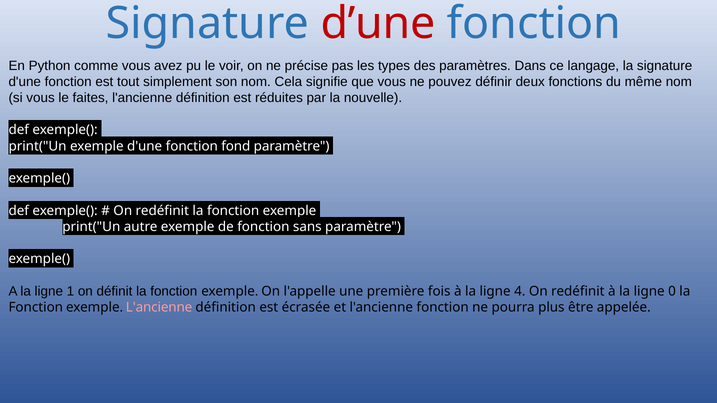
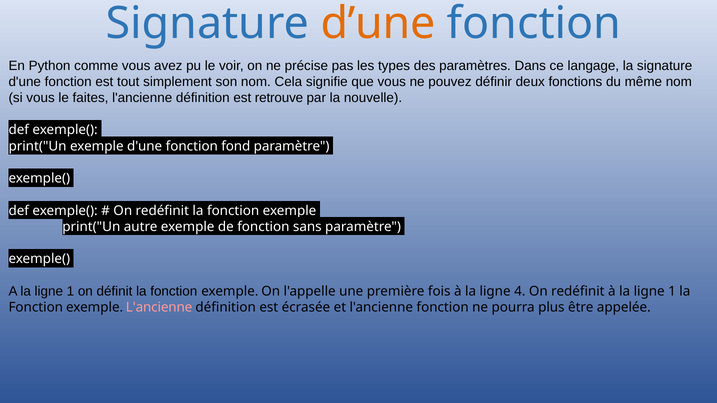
d’une colour: red -> orange (378, 23)
réduites: réduites -> retrouve (279, 98)
à la ligne 0: 0 -> 1 (672, 291)
